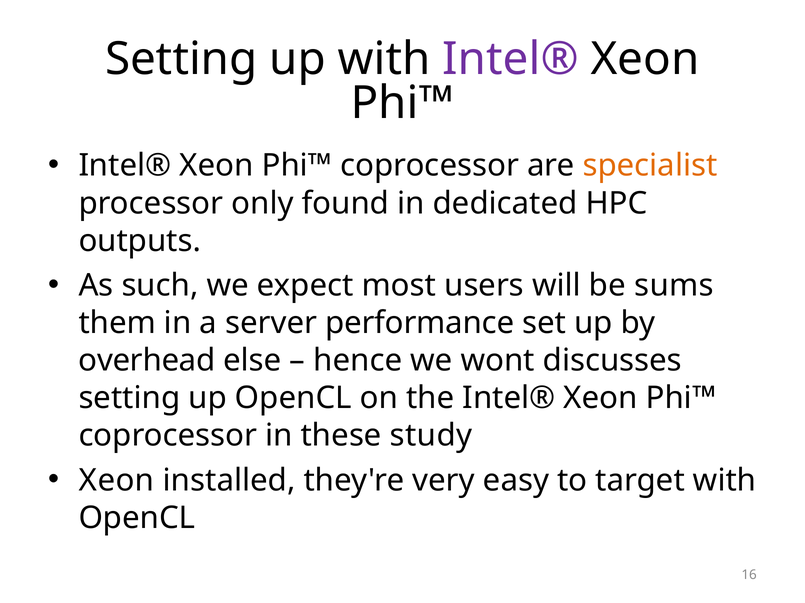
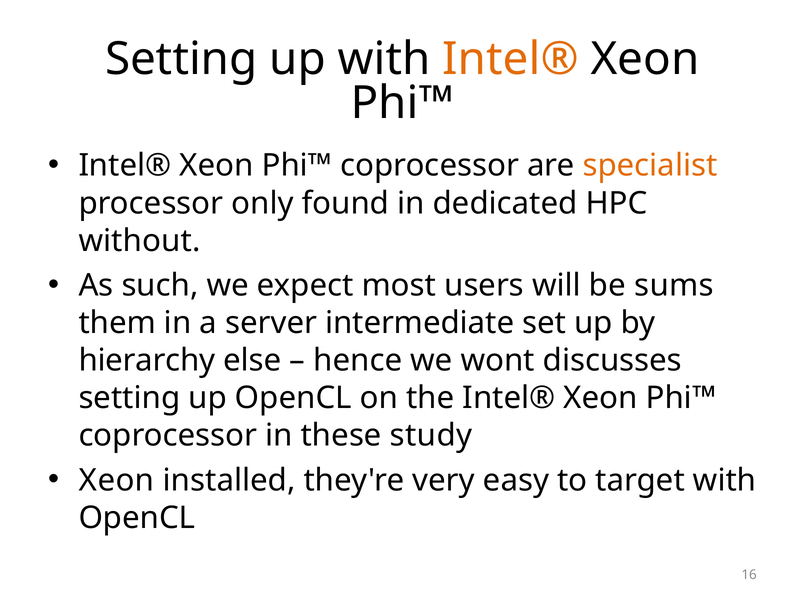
Intel® colour: purple -> orange (511, 59)
outputs: outputs -> without (140, 241)
performance: performance -> intermediate (420, 323)
overhead: overhead -> hierarchy (147, 361)
